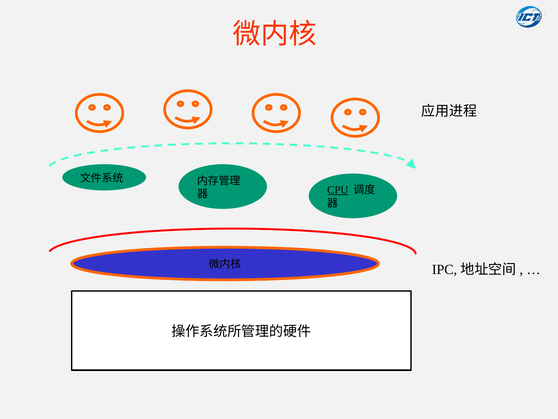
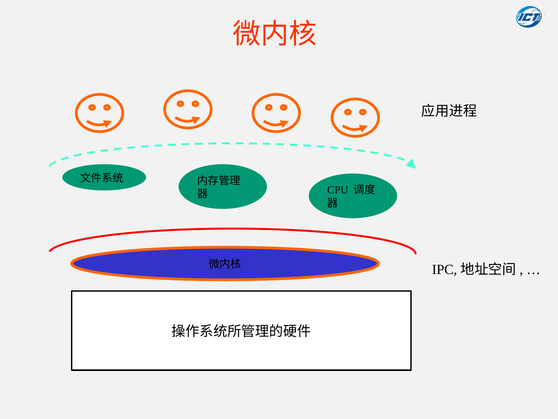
CPU underline: present -> none (338, 190)
